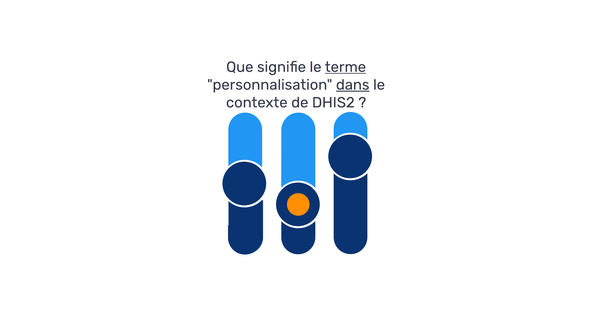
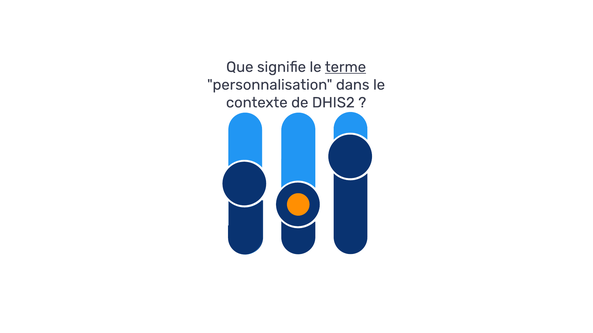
dans underline: present -> none (353, 85)
